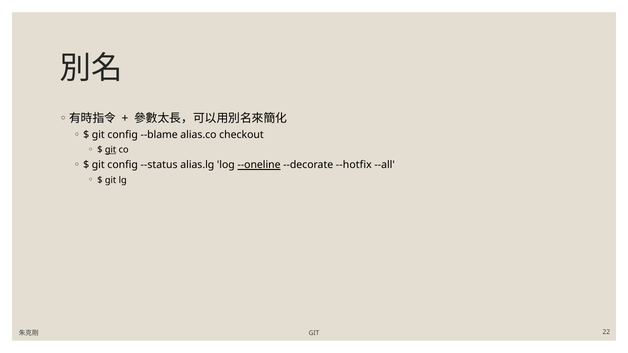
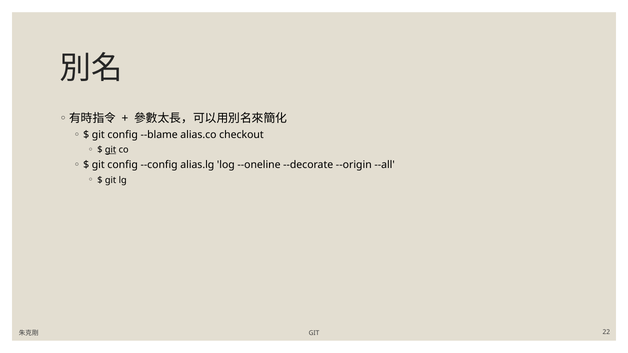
--status: --status -> --config (159, 165)
--oneline underline: present -> none (259, 165)
--hotfix: --hotfix -> --origin (354, 165)
